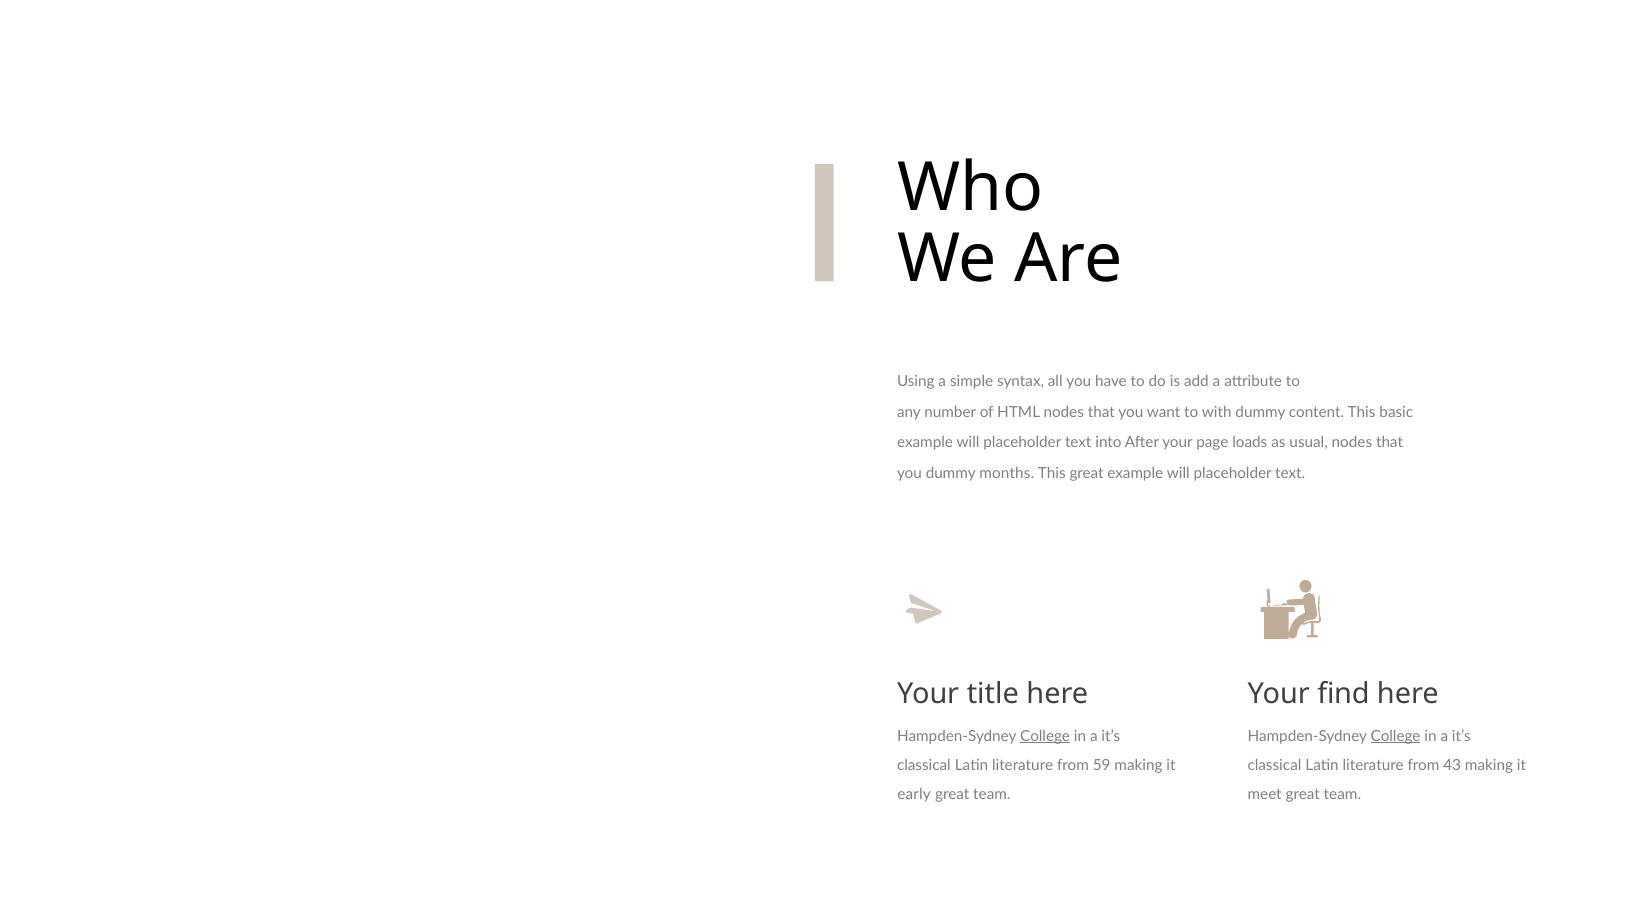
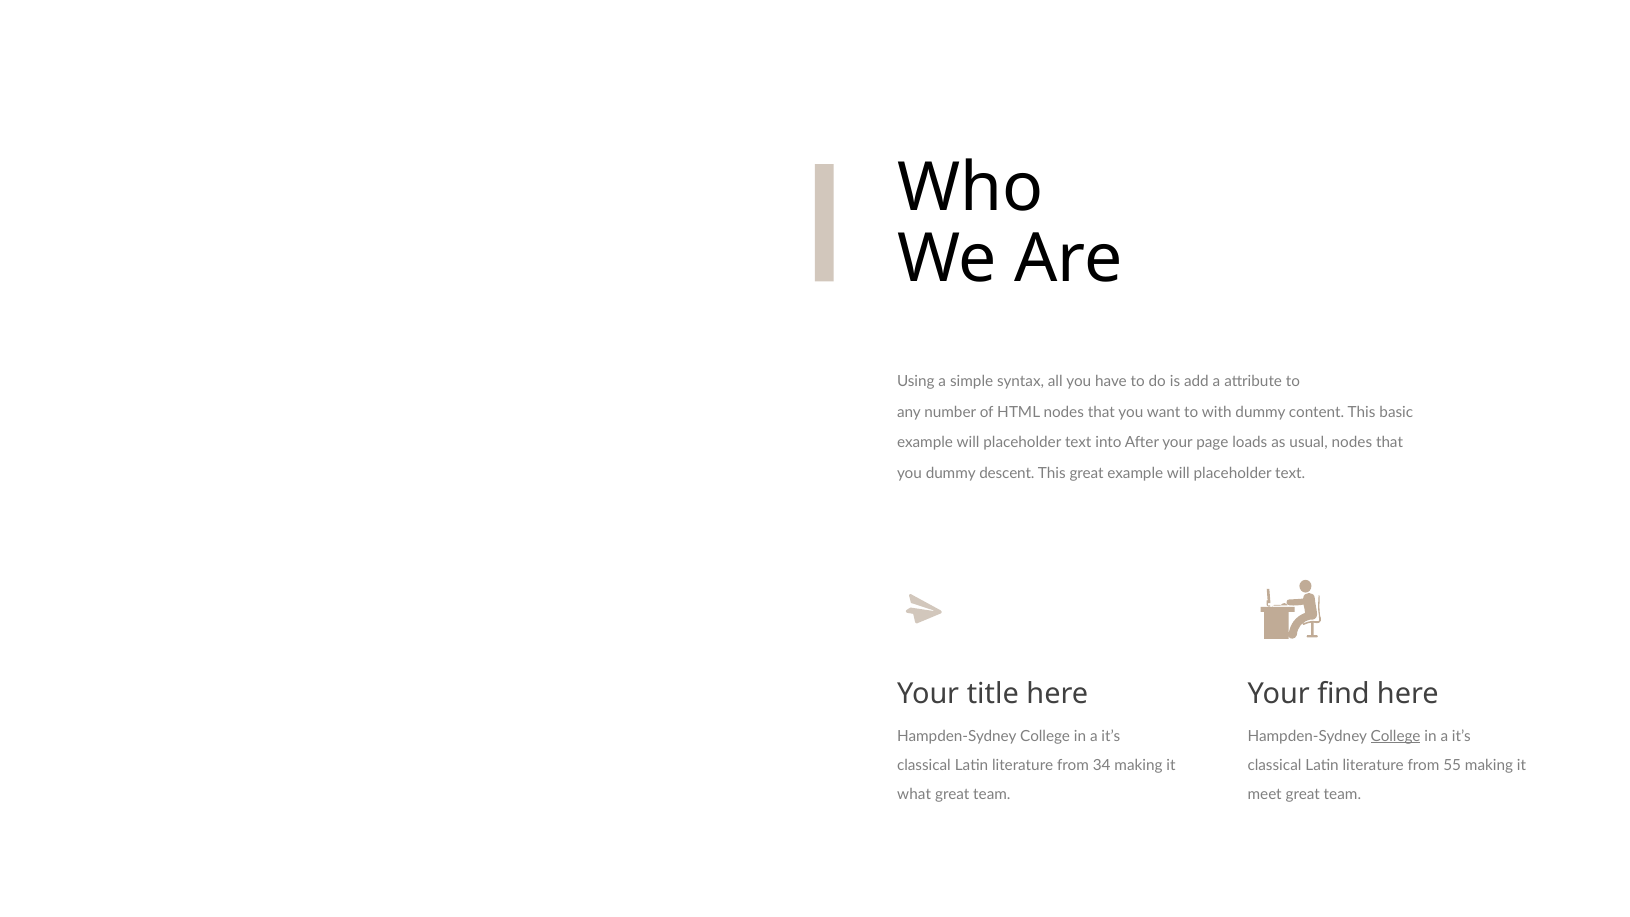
months: months -> descent (1007, 473)
College underline: present -> none (1045, 736)
59: 59 -> 34 (1102, 765)
43: 43 -> 55 (1452, 765)
early: early -> what (914, 794)
